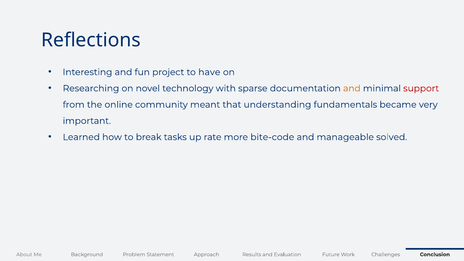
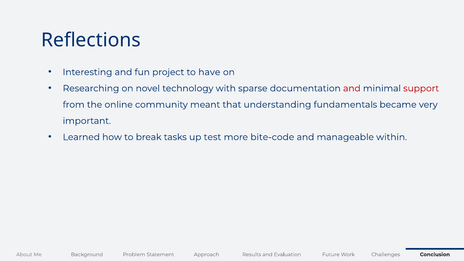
and colour: orange -> red (352, 88)
rate: rate -> test (212, 137)
solved: solved -> within (392, 137)
